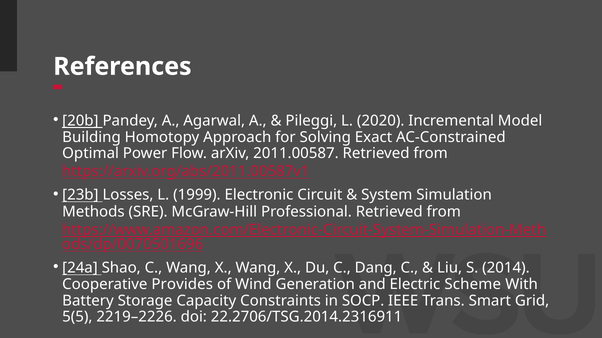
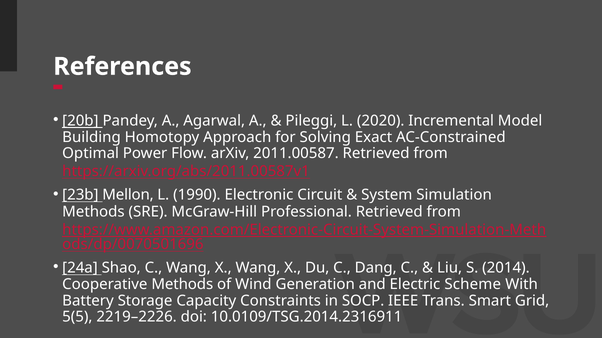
Losses: Losses -> Mellon (128, 195)
1999: 1999 -> 1990 (197, 195)
Cooperative Provides: Provides -> Methods (182, 285)
22.2706/TSG.2014.2316911: 22.2706/TSG.2014.2316911 -> 10.0109/TSG.2014.2316911 (307, 318)
